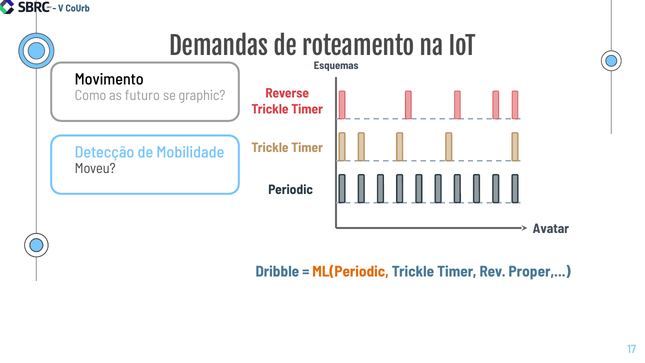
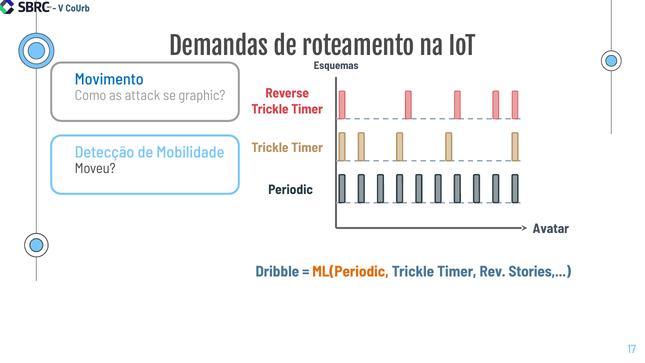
Movimento colour: black -> blue (109, 80)
futuro: futuro -> attack (142, 96)
Proper: Proper -> Stories (540, 271)
